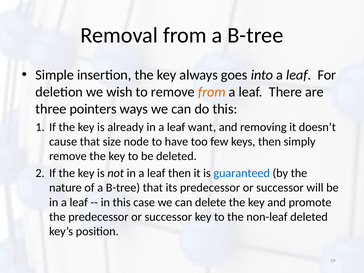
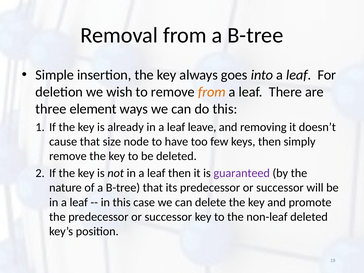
pointers: pointers -> element (93, 109)
want: want -> leave (202, 127)
guaranteed colour: blue -> purple (242, 173)
